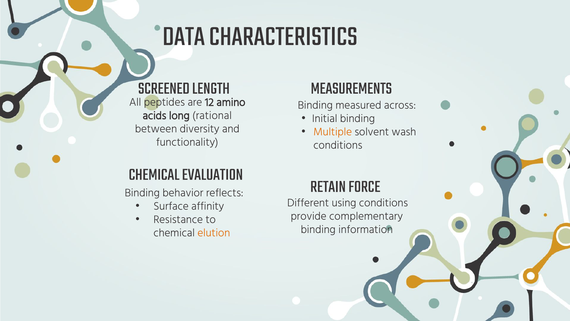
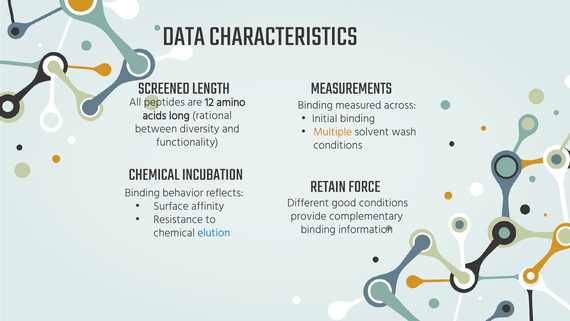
EVALUATION: EVALUATION -> INCUBATION (212, 174)
using: using -> good (344, 203)
elution colour: orange -> blue (214, 233)
